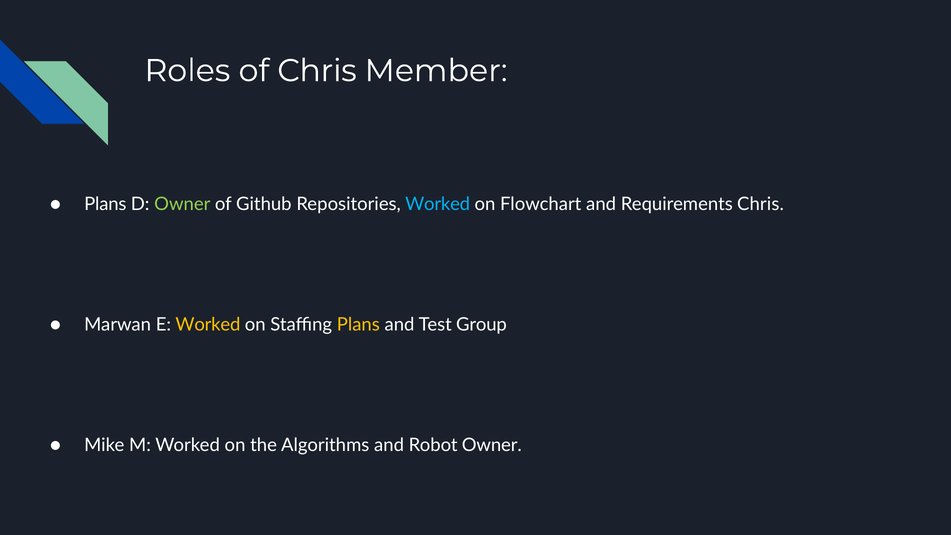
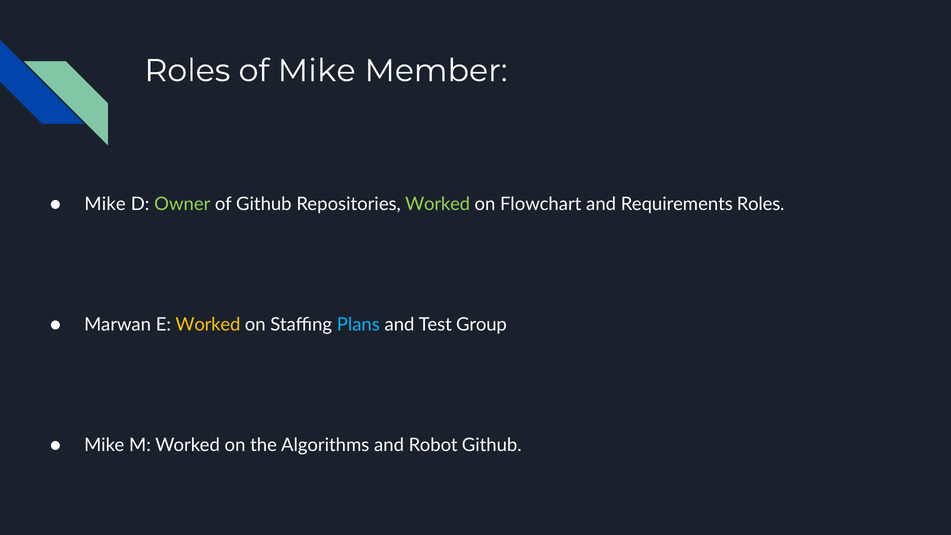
of Chris: Chris -> Mike (317, 71)
Plans: Plans -> Mike (105, 204)
Worked colour: light blue -> light green (438, 204)
Requirements Chris: Chris -> Roles (761, 204)
Plans colour: yellow -> light blue (358, 325)
Robot Owner: Owner -> Github (492, 445)
